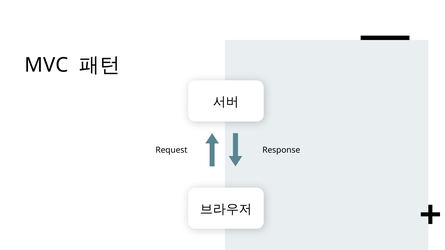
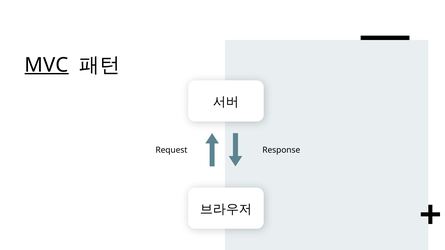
MVC underline: none -> present (47, 65)
